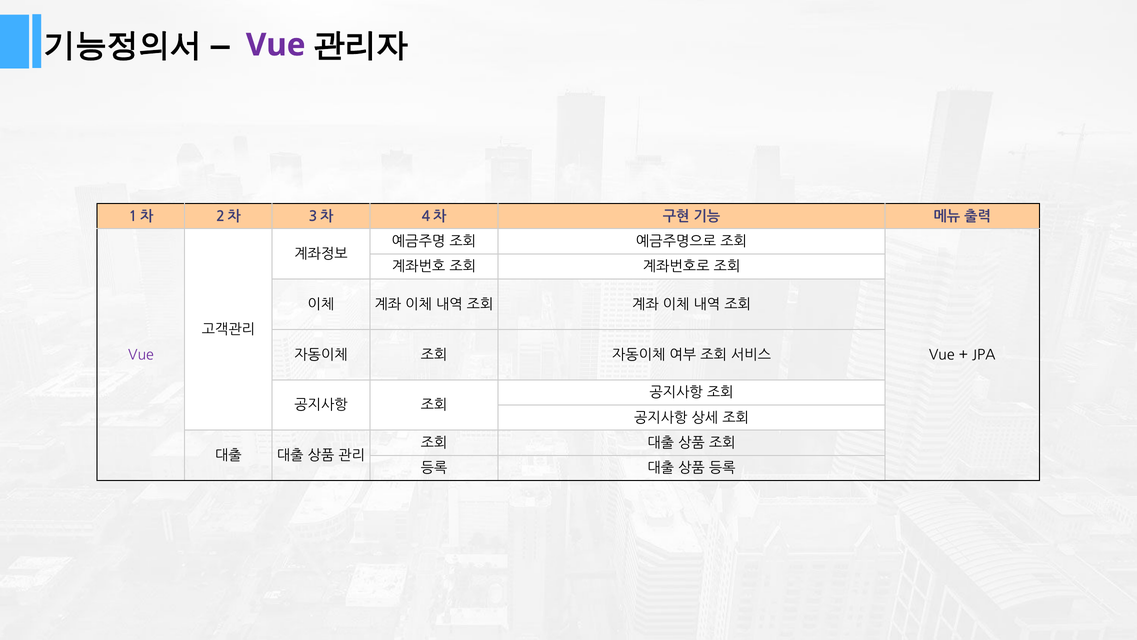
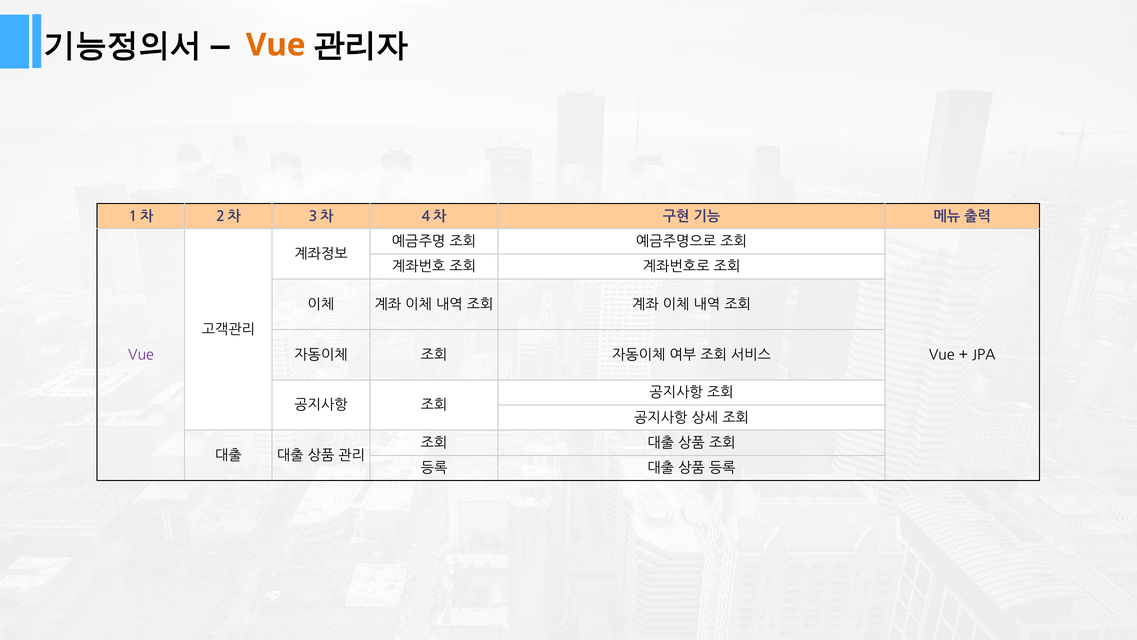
Vue colour: purple -> orange (276, 45)
